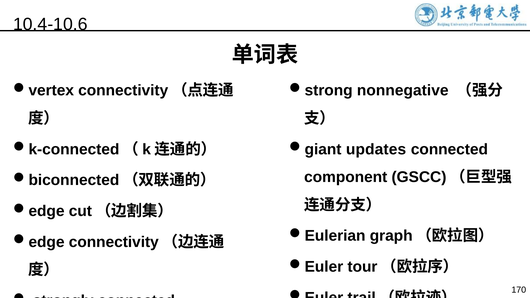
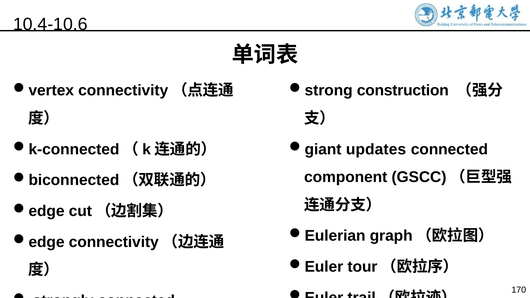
nonnegative: nonnegative -> construction (403, 91)
